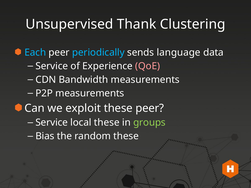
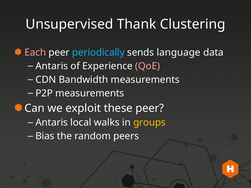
Each colour: light blue -> pink (35, 52)
Service: Service -> Antaris (52, 66)
Service: Service -> Antaris (52, 123)
local these: these -> walks (107, 123)
groups colour: light green -> yellow (149, 123)
random these: these -> peers (126, 136)
